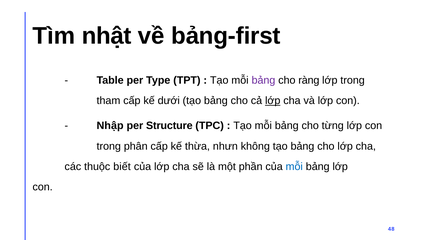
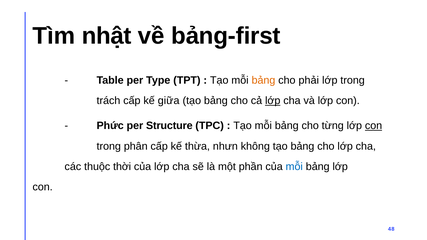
bảng colour: purple -> orange (263, 80)
ràng: ràng -> phải (309, 80)
tham: tham -> trách (108, 101)
dưới: dưới -> giữa (169, 101)
Nhập: Nhập -> Phức (110, 126)
con underline: none -> present (374, 126)
biết: biết -> thời (122, 167)
